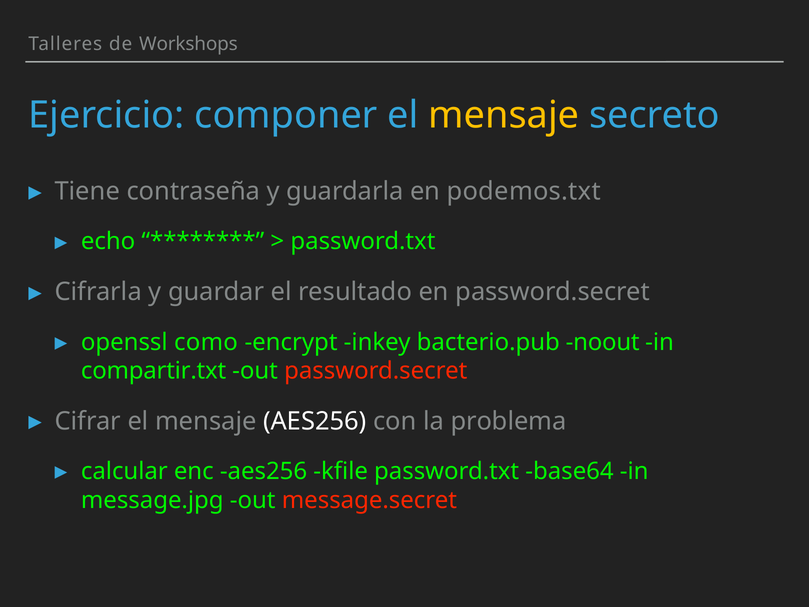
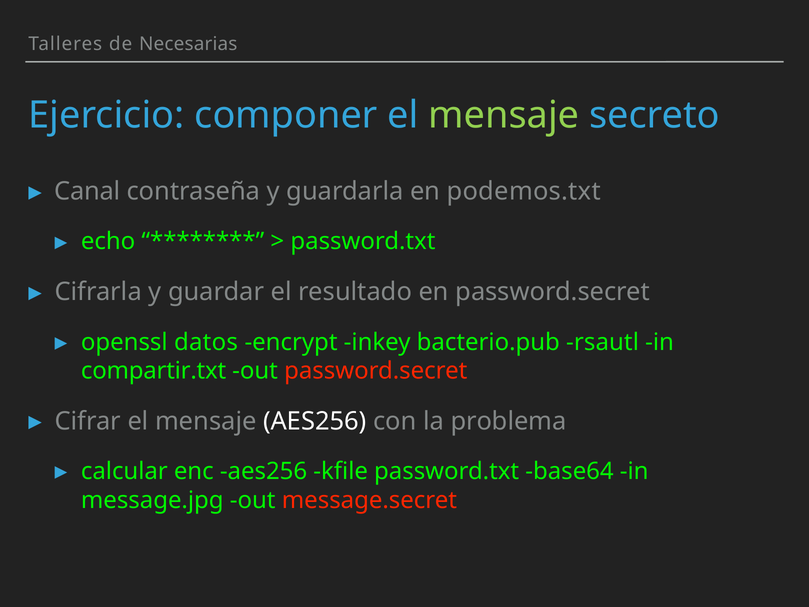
Workshops: Workshops -> Necesarias (188, 44)
mensaje colour: yellow -> light green (504, 115)
Tiene: Tiene -> Canal (87, 191)
como: como -> datos (206, 342)
noout: noout -> rsautl (603, 342)
